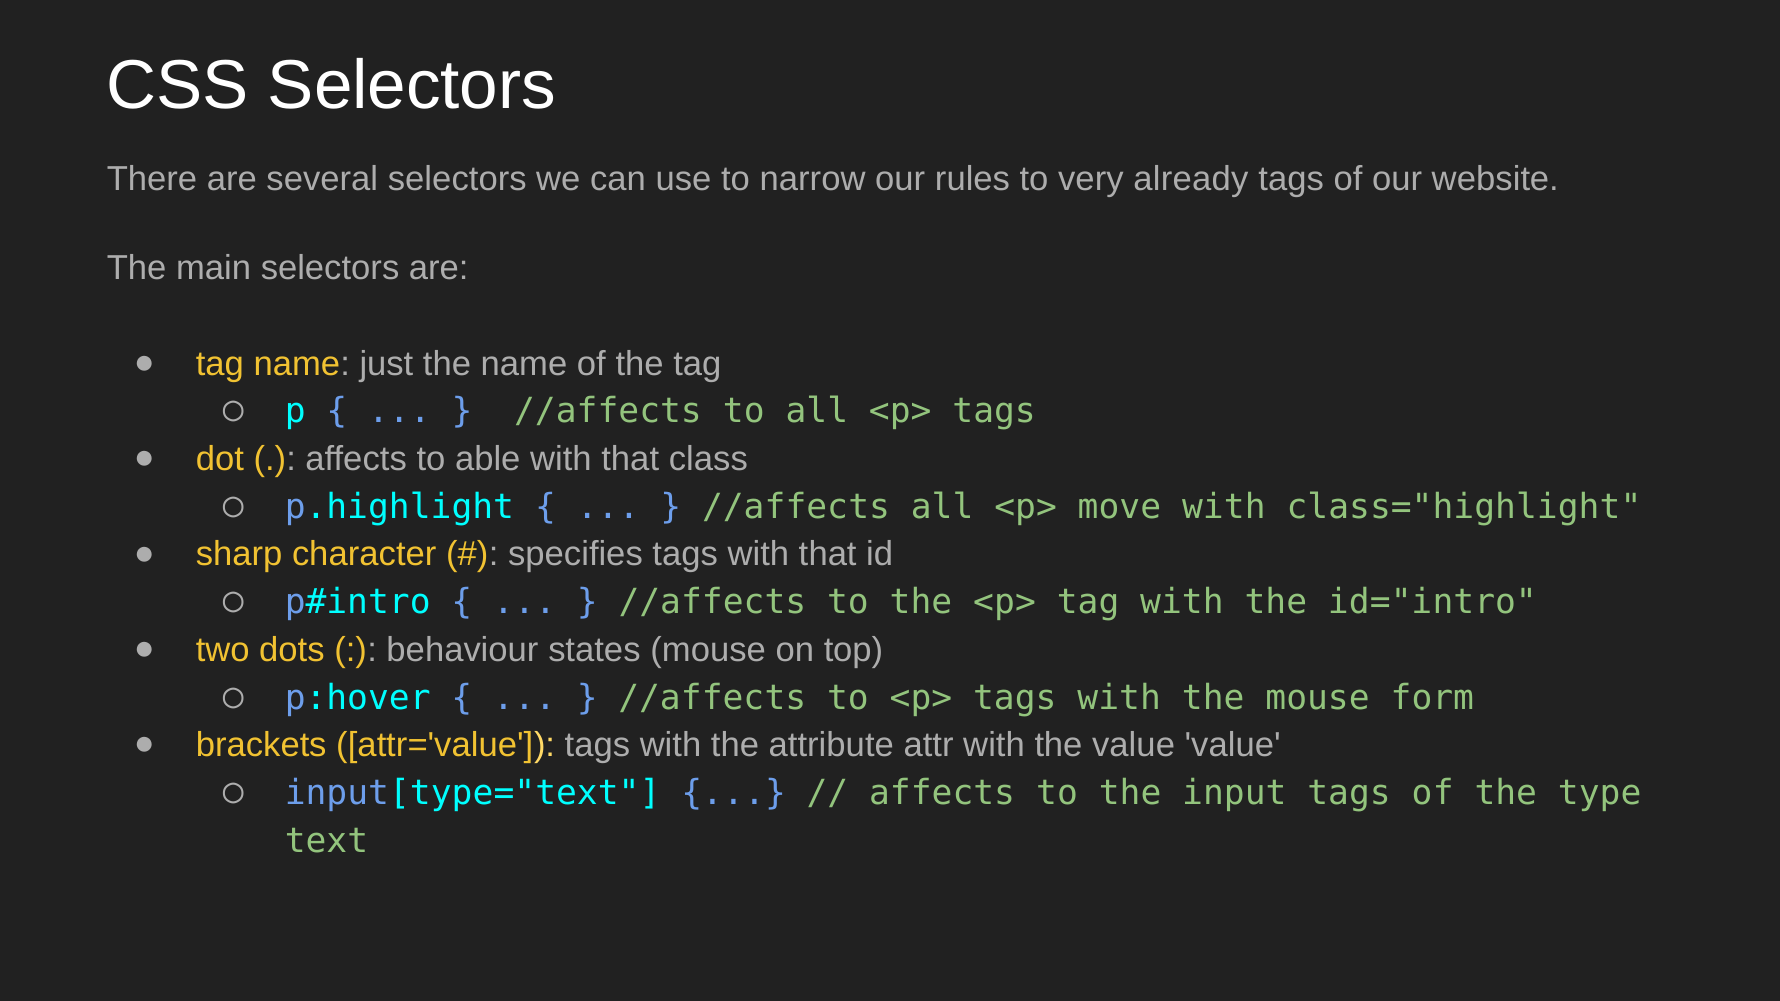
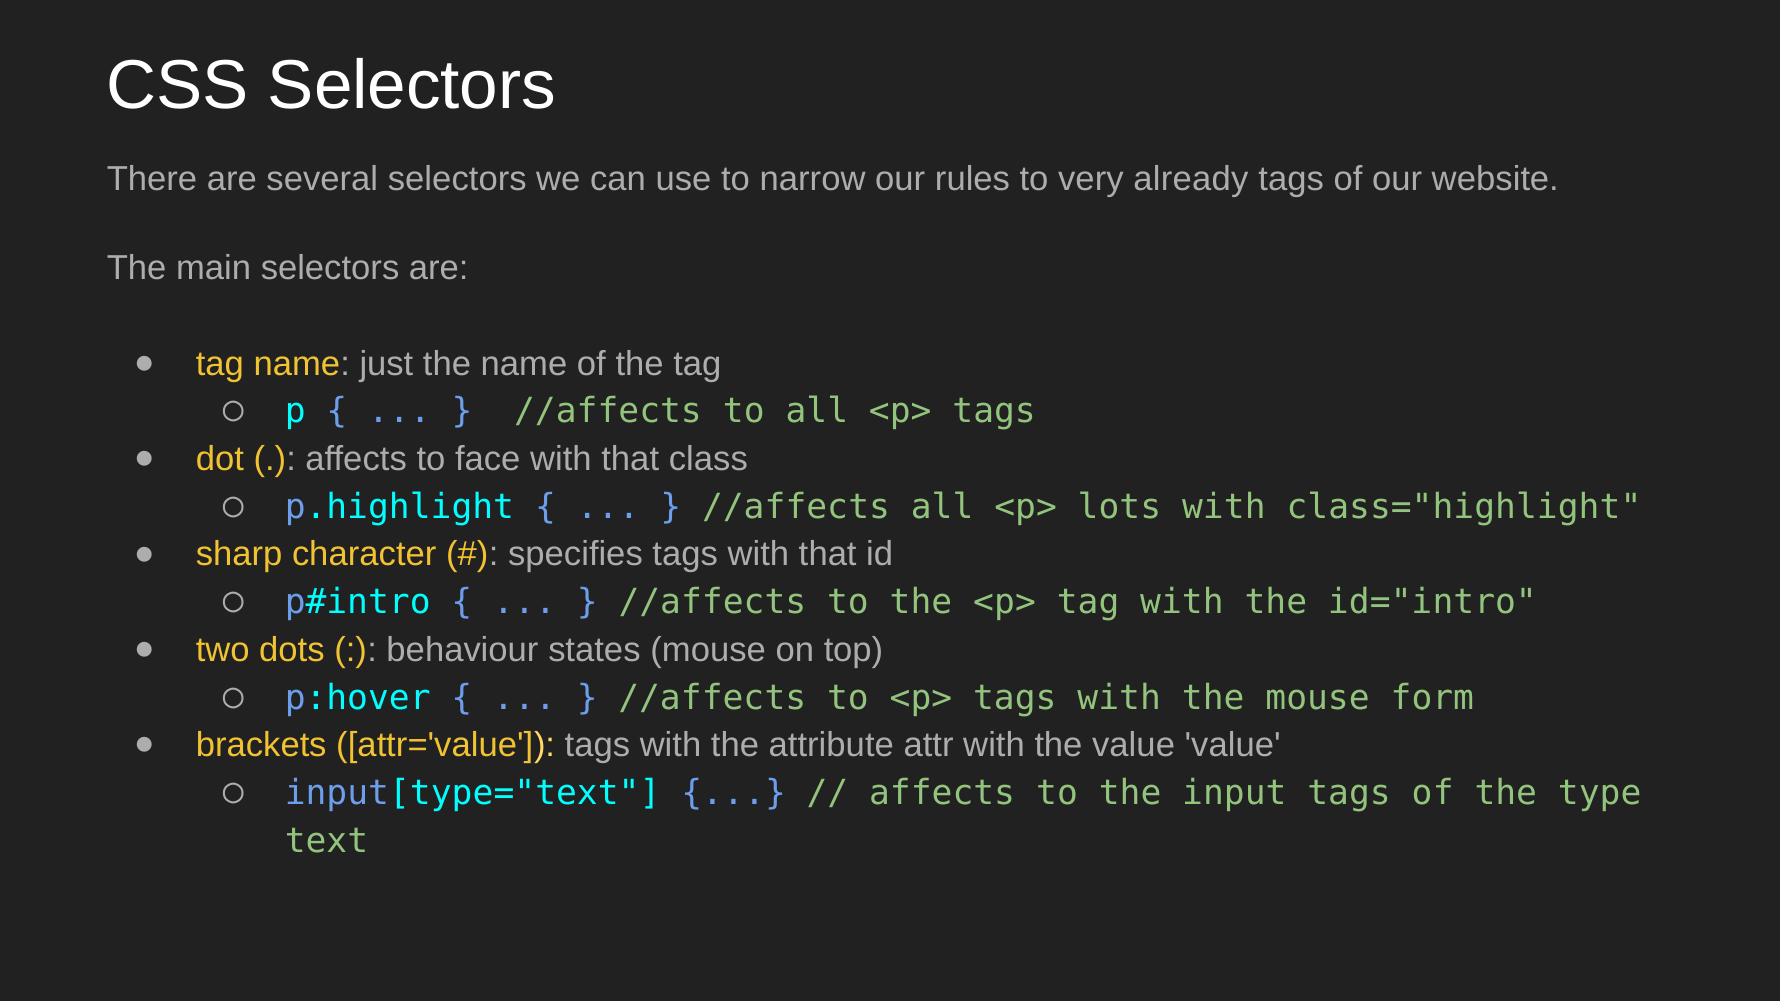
able: able -> face (488, 459)
move: move -> lots (1119, 507)
